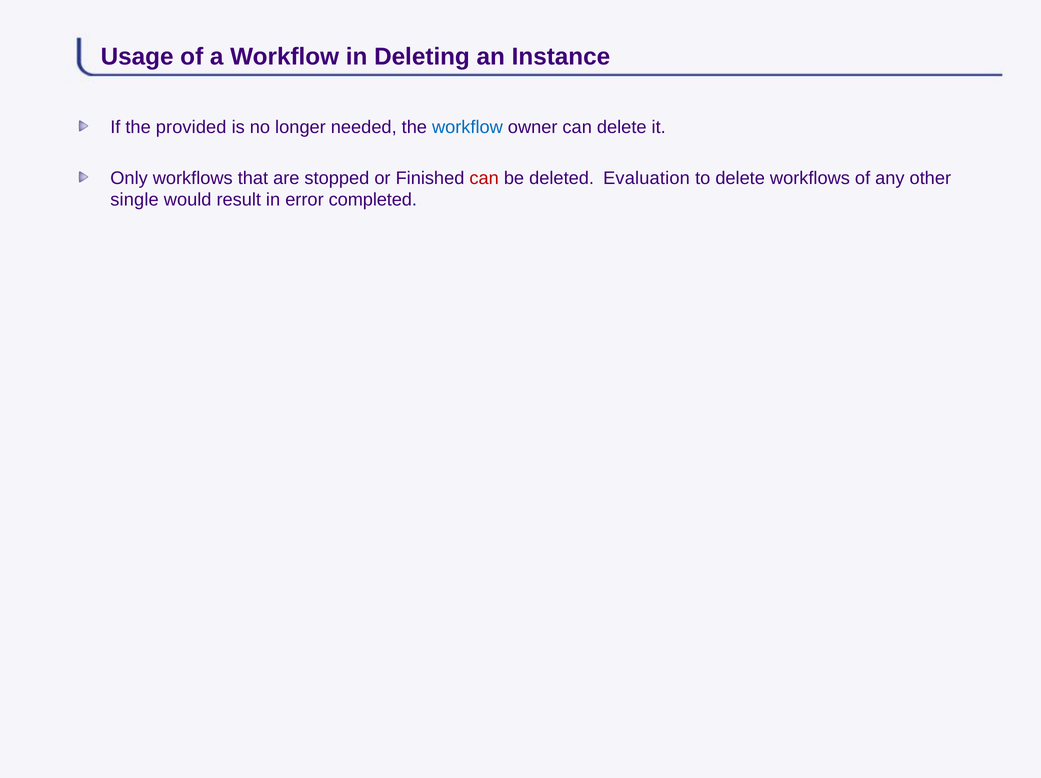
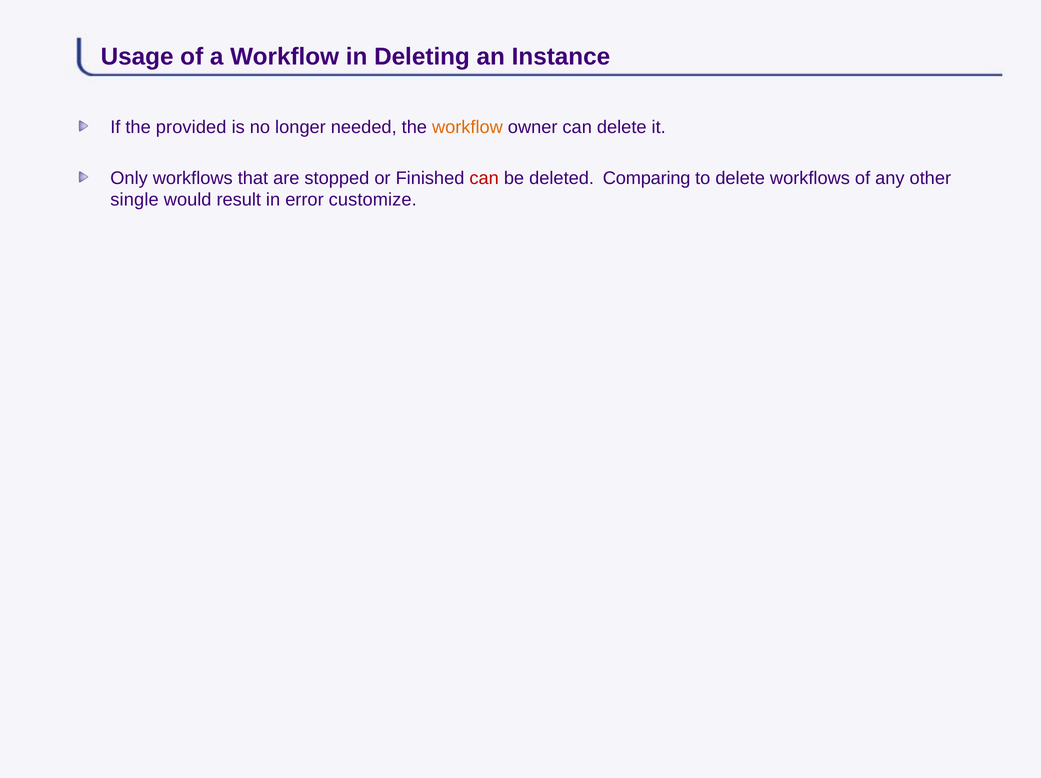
workflow colour: blue -> orange (467, 127)
Evaluation: Evaluation -> Comparing (647, 178)
completed: completed -> customize (373, 200)
